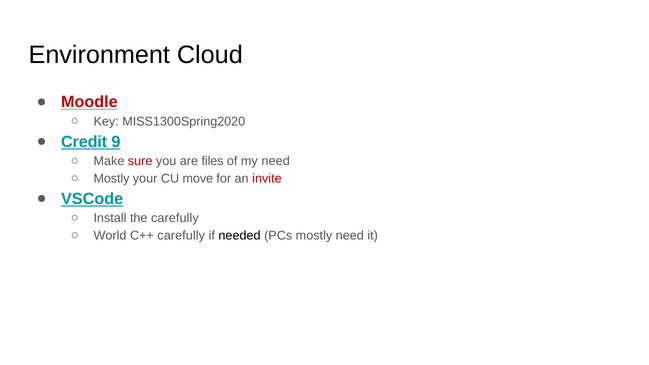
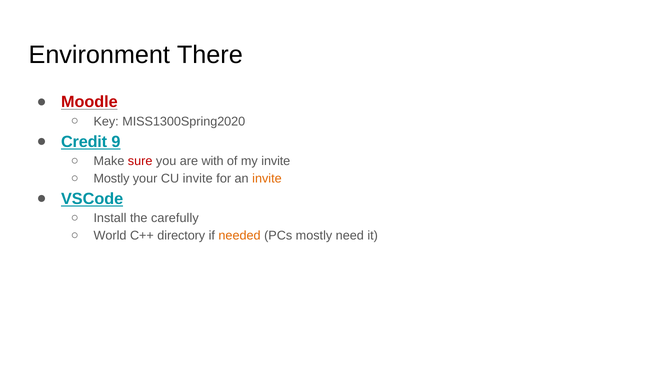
Cloud: Cloud -> There (210, 55)
files: files -> with (213, 161)
my need: need -> invite (276, 161)
CU move: move -> invite (198, 179)
invite colour: red -> orange (267, 179)
C++ carefully: carefully -> directory (181, 236)
needed colour: black -> orange (240, 236)
